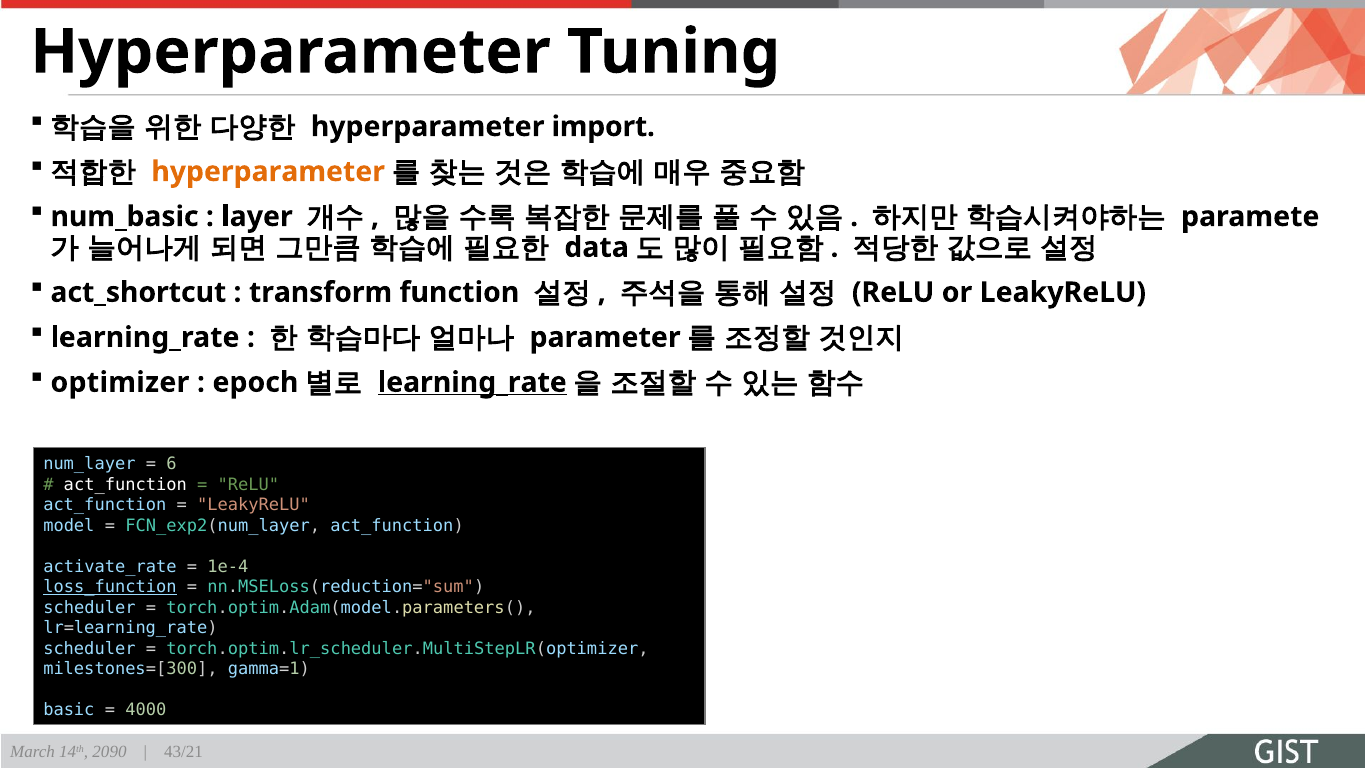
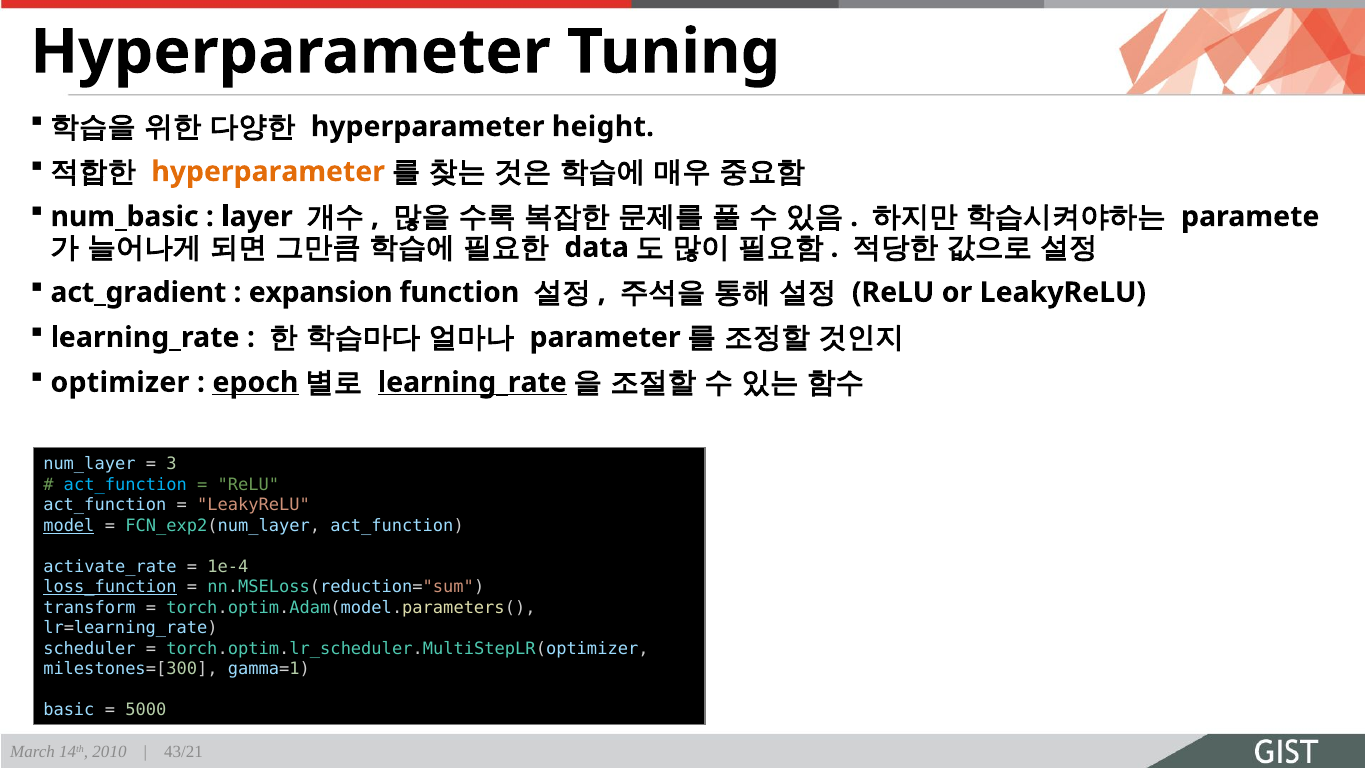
import: import -> height (603, 127)
act_shortcut: act_shortcut -> act_gradient (138, 292)
transform: transform -> expansion (321, 292)
epoch underline: none -> present (255, 382)
6: 6 -> 3 (171, 464)
act_function colour: white -> light blue (125, 485)
model underline: none -> present (69, 526)
scheduler: scheduler -> transform (89, 608)
4000: 4000 -> 5000 (146, 710)
2090: 2090 -> 2010 (110, 752)
